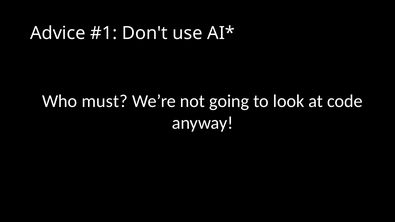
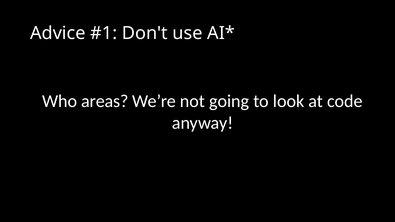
must: must -> areas (105, 101)
